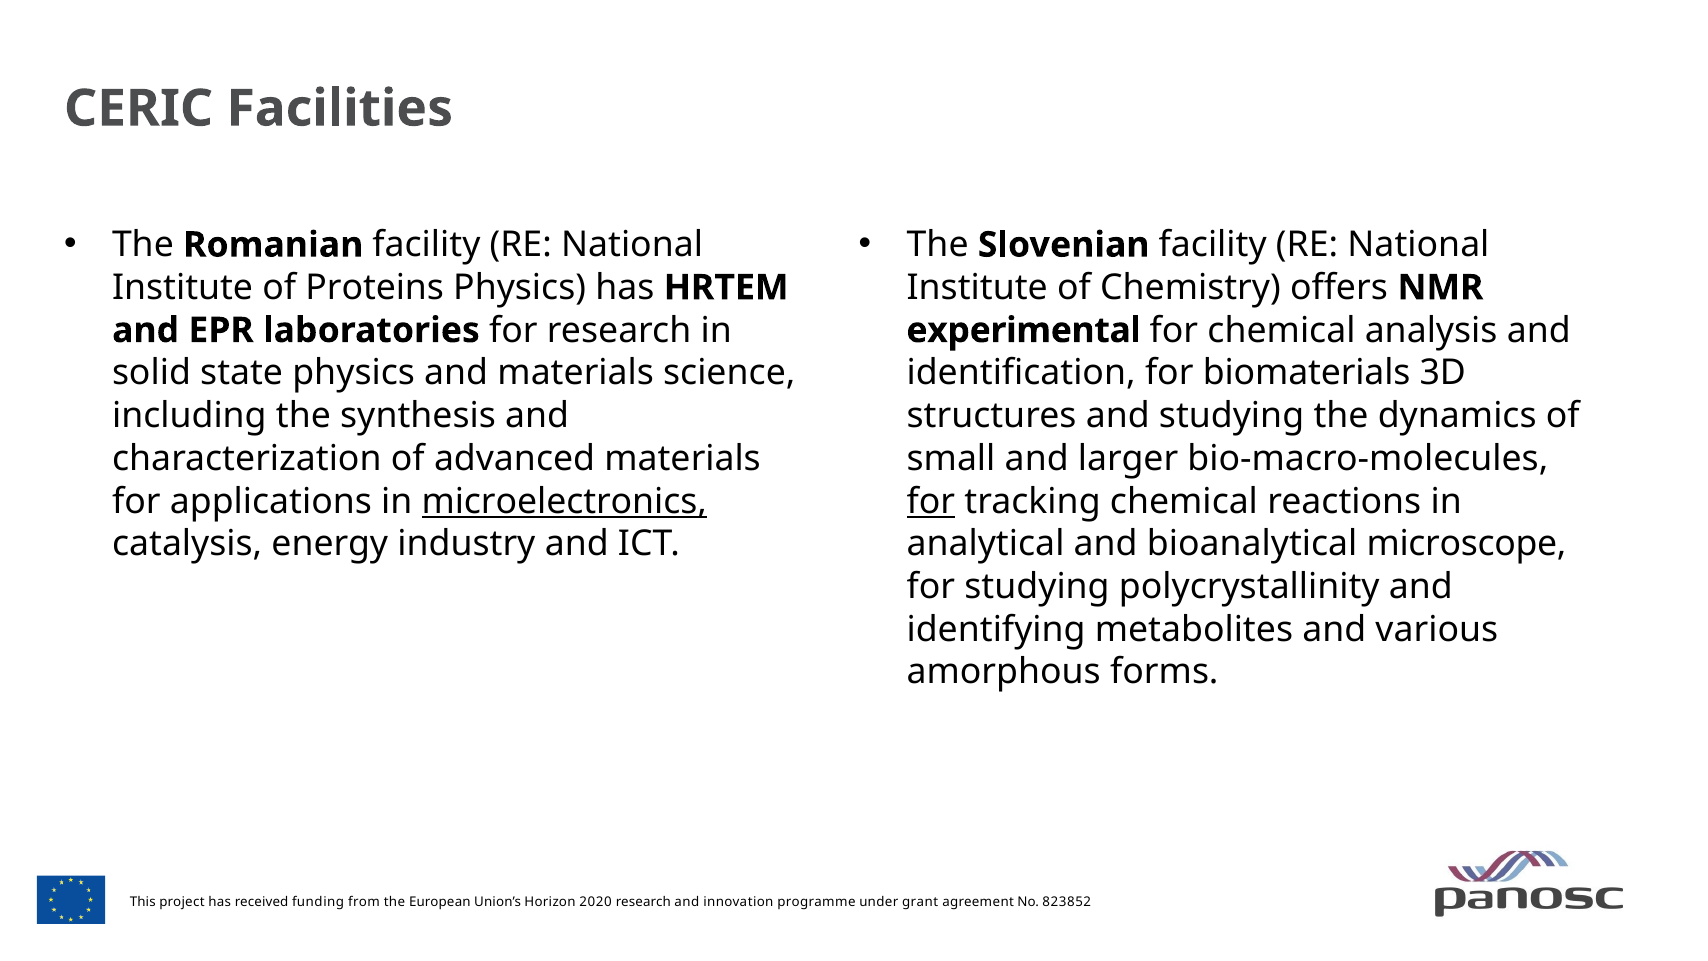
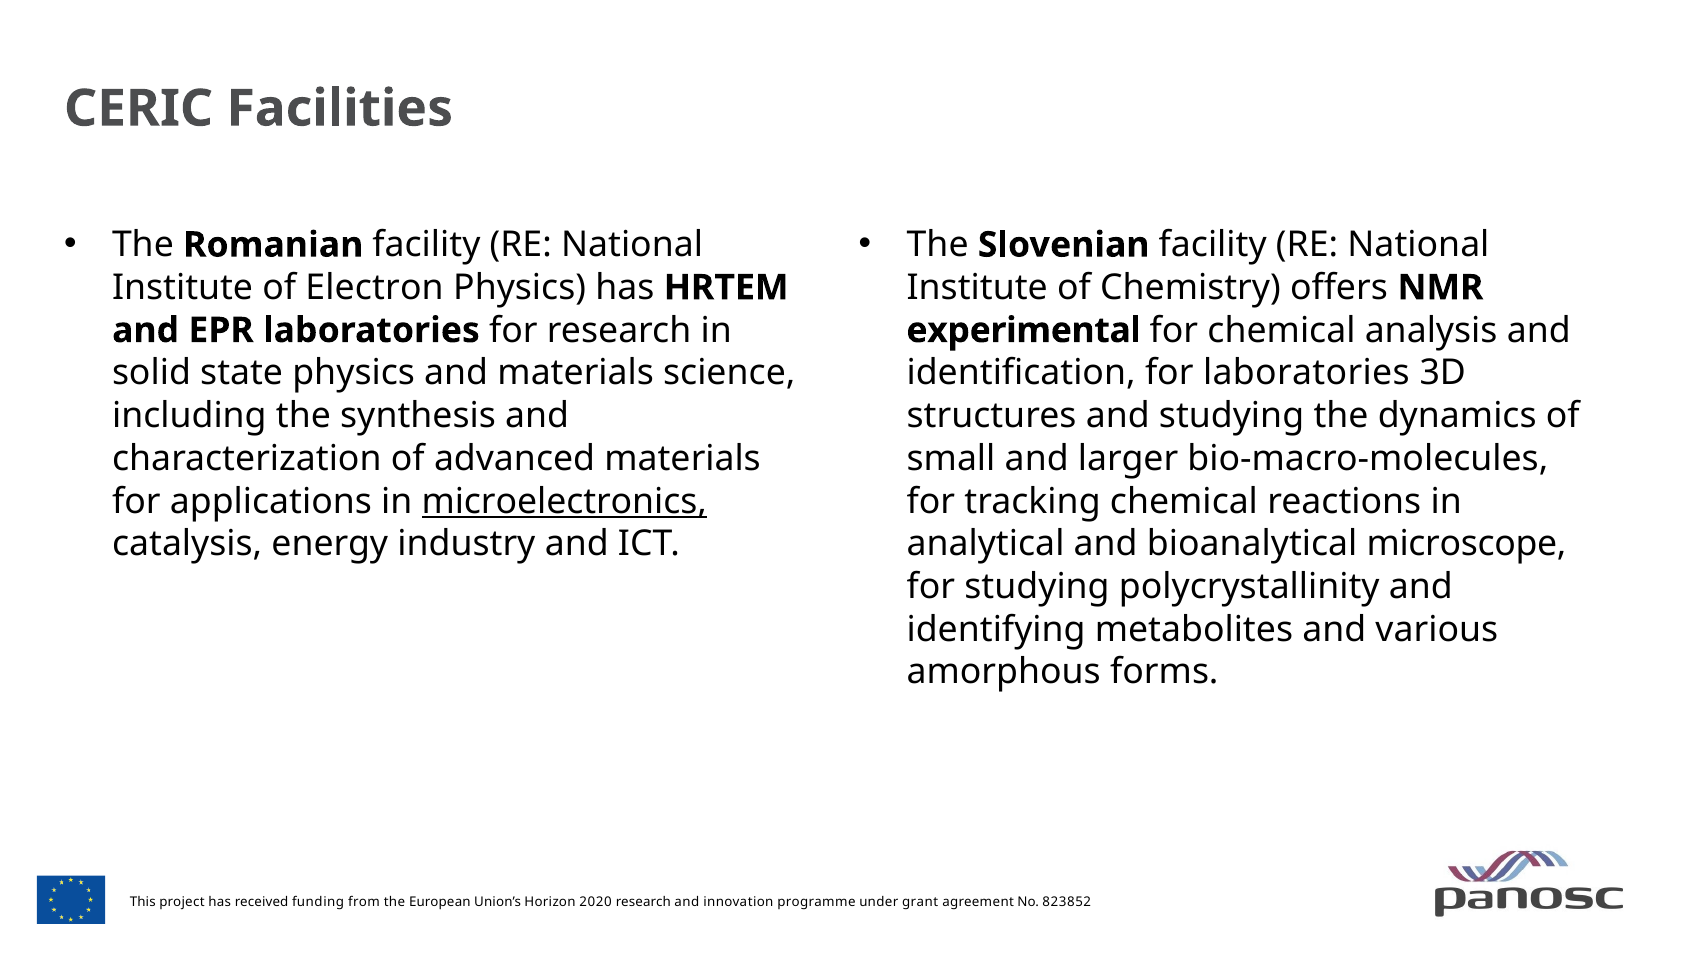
Proteins: Proteins -> Electron (375, 288)
for biomaterials: biomaterials -> laboratories (1306, 373)
for underline: present -> none (931, 501)
